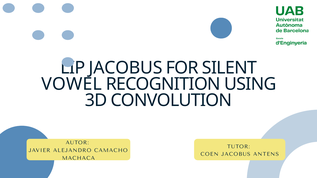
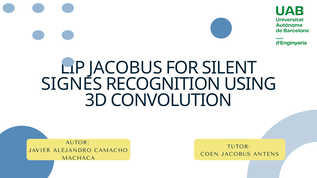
VOWEL: VOWEL -> SIGNES (72, 84)
